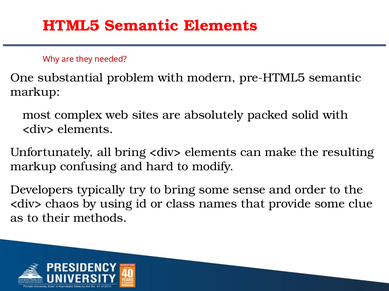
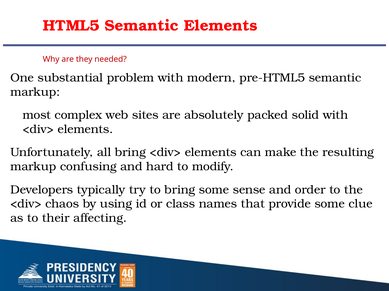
methods: methods -> affecting (100, 219)
